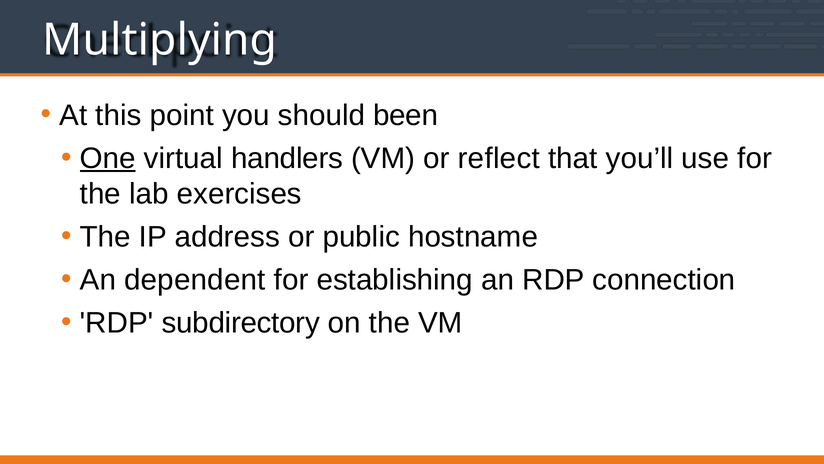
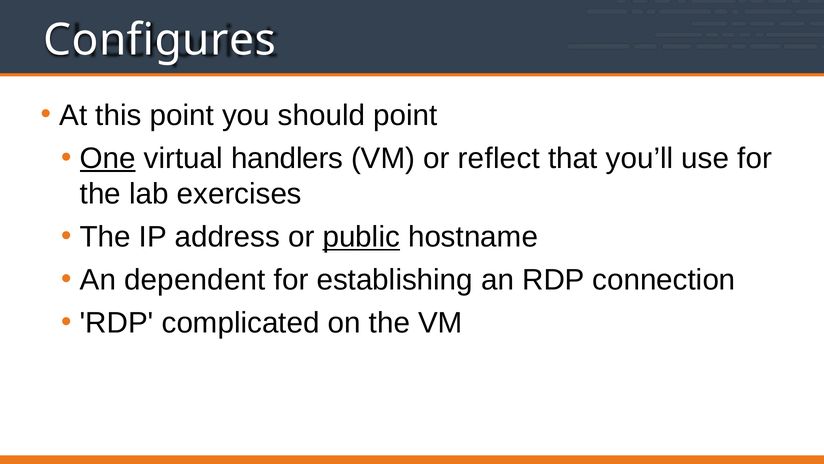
Multiplying: Multiplying -> Configures (160, 40)
should been: been -> point (405, 115)
public underline: none -> present (361, 237)
subdirectory: subdirectory -> complicated (241, 323)
